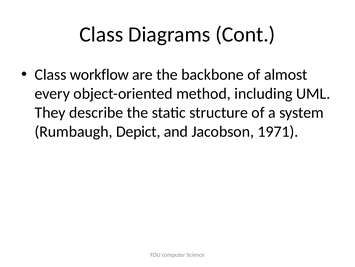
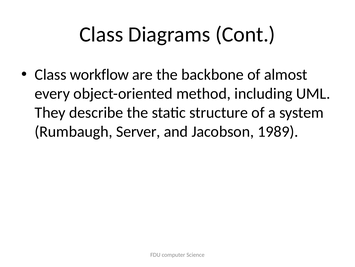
Depict: Depict -> Server (138, 131)
1971: 1971 -> 1989 (278, 131)
